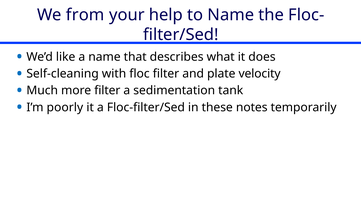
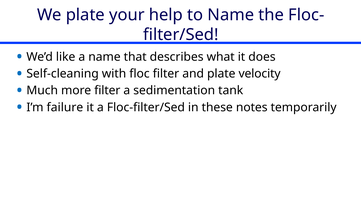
We from: from -> plate (85, 15)
poorly: poorly -> failure (65, 107)
